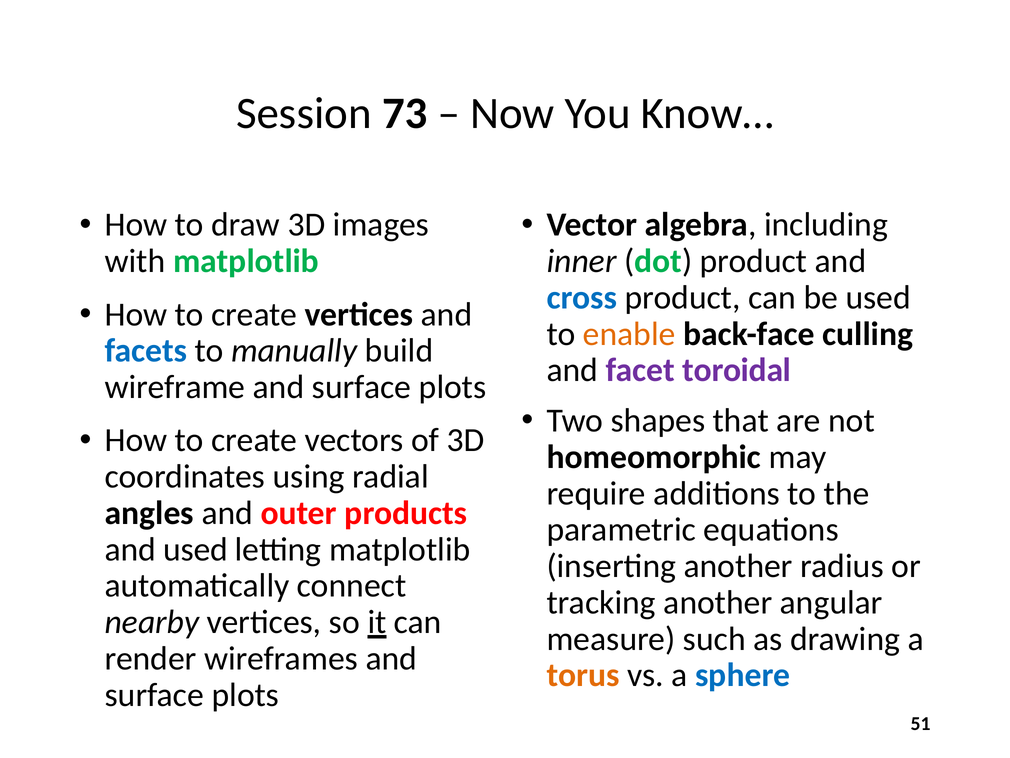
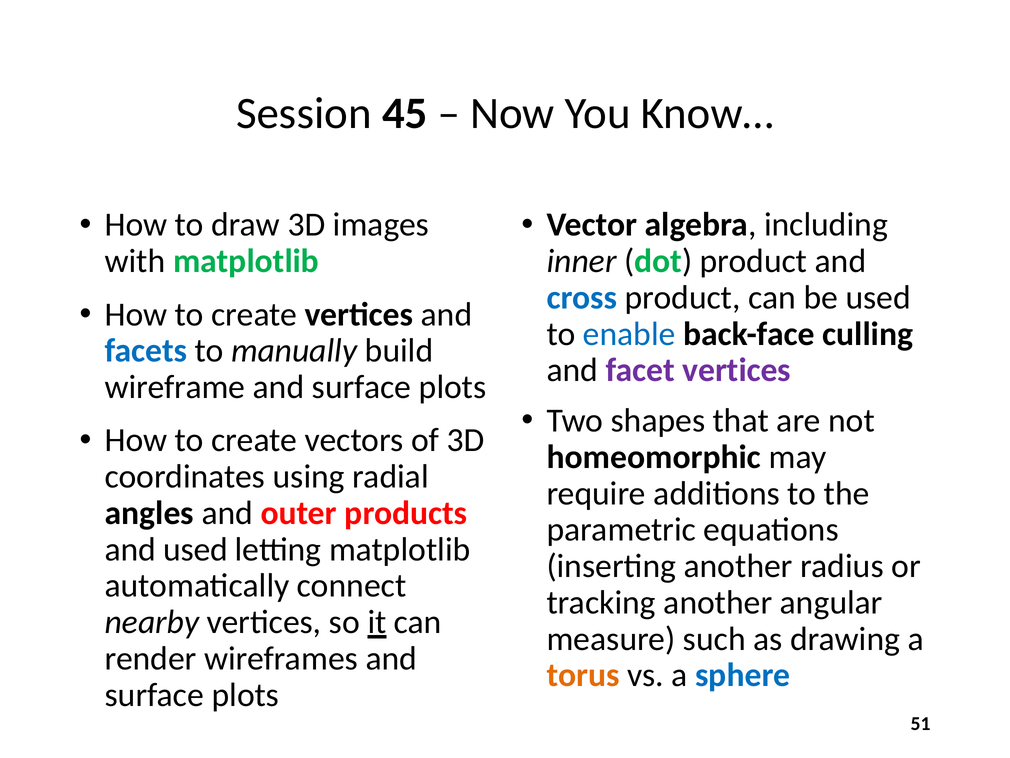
73: 73 -> 45 (405, 113)
enable colour: orange -> blue (629, 334)
facet toroidal: toroidal -> vertices (737, 370)
